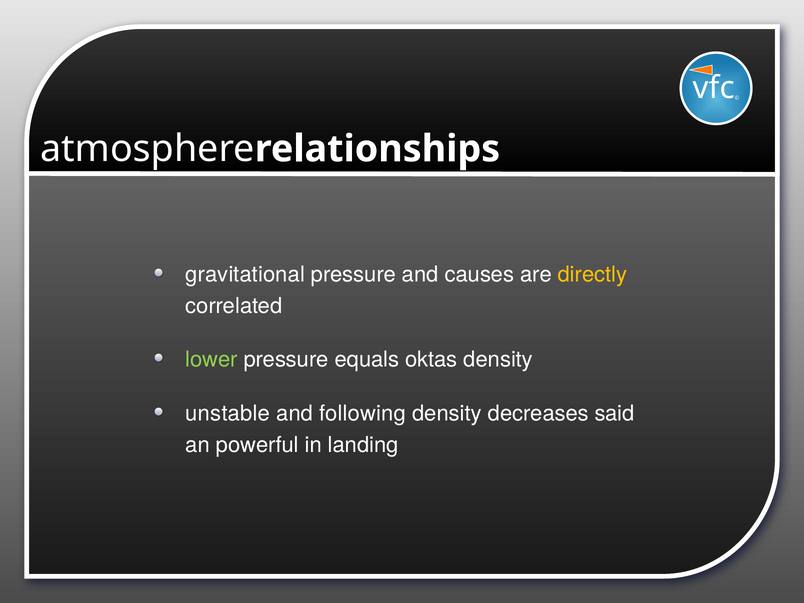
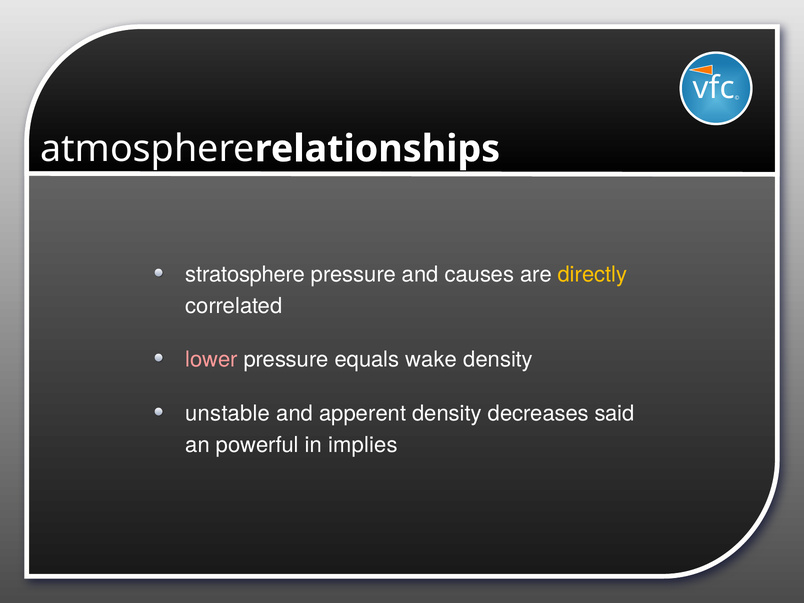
gravitational: gravitational -> stratosphere (245, 274)
lower colour: light green -> pink (212, 360)
oktas: oktas -> wake (431, 360)
following: following -> apperent (363, 413)
landing: landing -> implies (363, 445)
